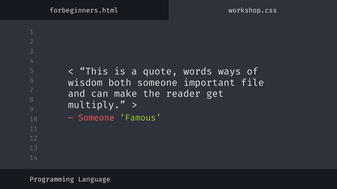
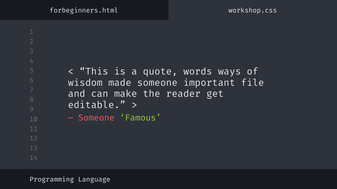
both: both -> made (120, 83)
multiply: multiply -> editable (97, 105)
